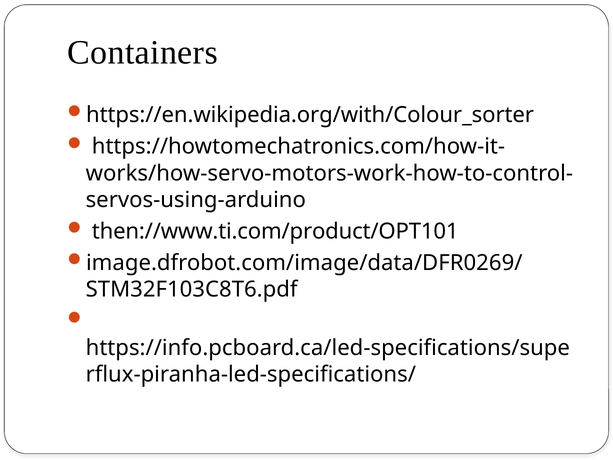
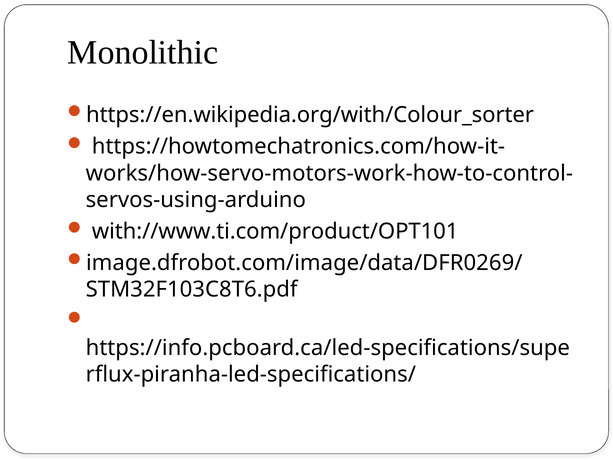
Containers: Containers -> Monolithic (143, 52)
then://www.ti.com/product/OPT101: then://www.ti.com/product/OPT101 -> with://www.ti.com/product/OPT101 (275, 231)
